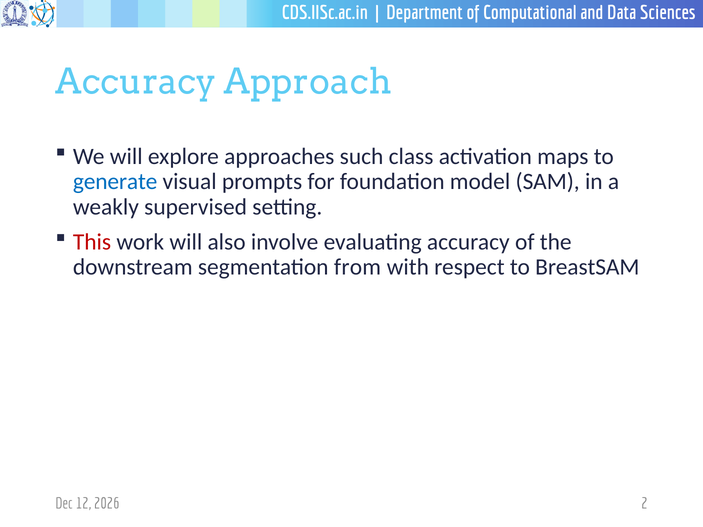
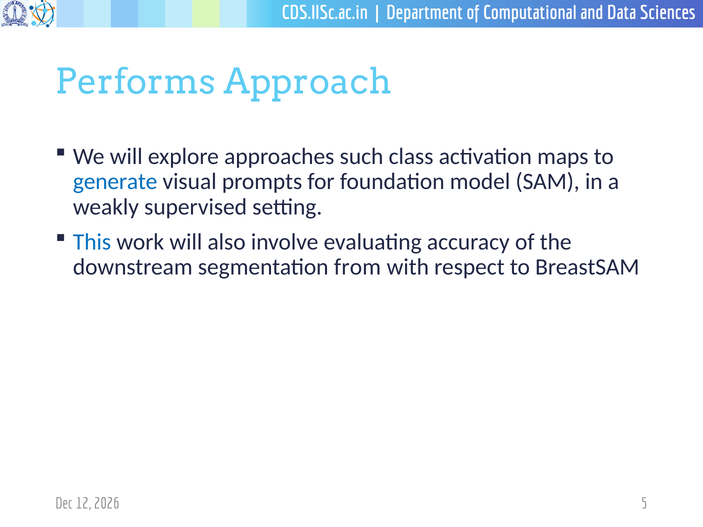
Accuracy: Accuracy -> Performs (136, 82)
This colour: red -> blue (92, 242)
2: 2 -> 5 (645, 504)
